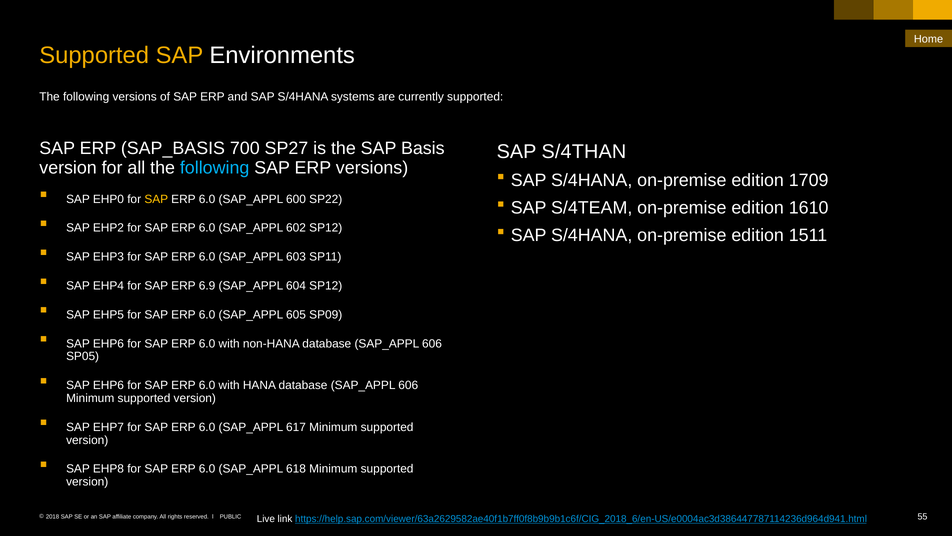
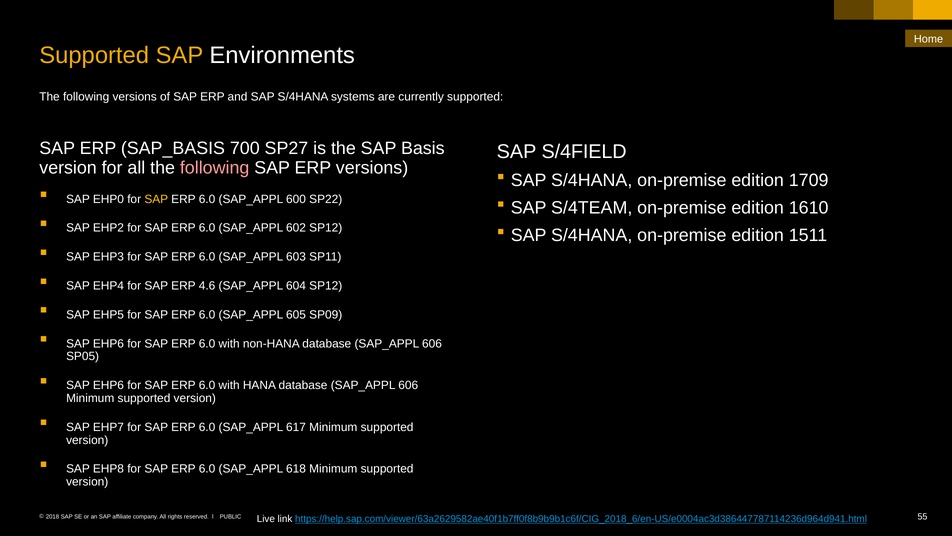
S/4THAN: S/4THAN -> S/4FIELD (584, 152)
following colour: light blue -> pink (215, 168)
6.9: 6.9 -> 4.6 (207, 286)
